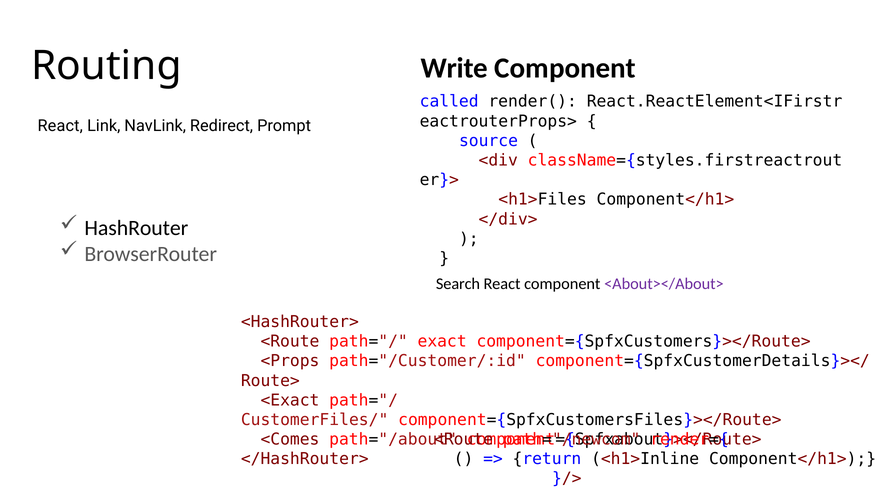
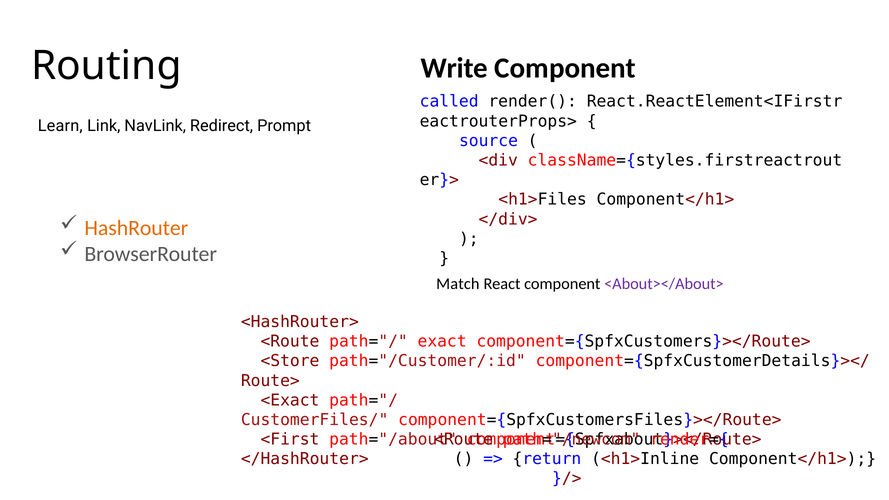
React: React -> Learn (60, 126)
HashRouter colour: black -> orange (136, 228)
Search: Search -> Match (458, 284)
<Props: <Props -> <Store (290, 361)
<Comes: <Comes -> <First (290, 439)
